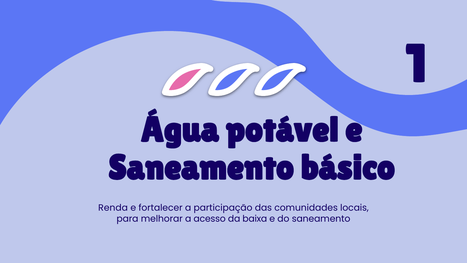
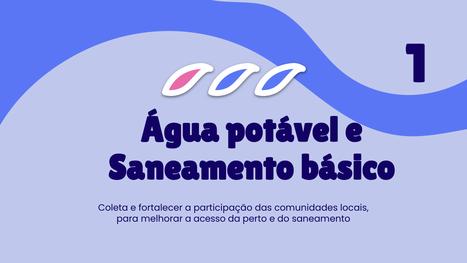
Renda: Renda -> Coleta (113, 208)
baixa: baixa -> perto (255, 219)
